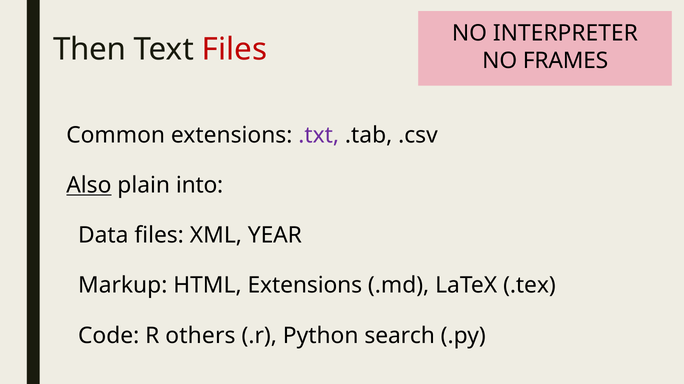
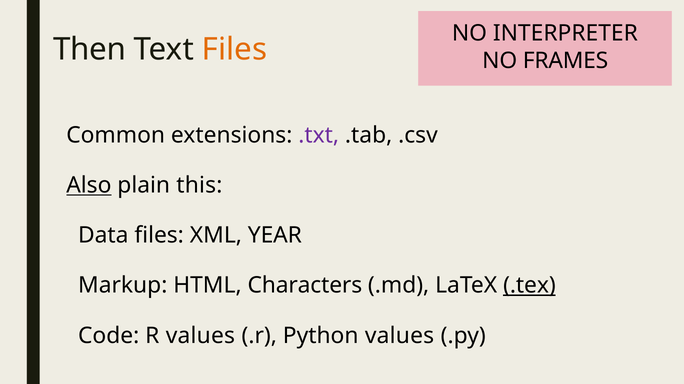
Files colour: red -> orange (235, 50)
into: into -> this (199, 186)
HTML Extensions: Extensions -> Characters (305, 286)
.tex underline: none -> present (529, 286)
R others: others -> values (200, 336)
Python search: search -> values (400, 336)
